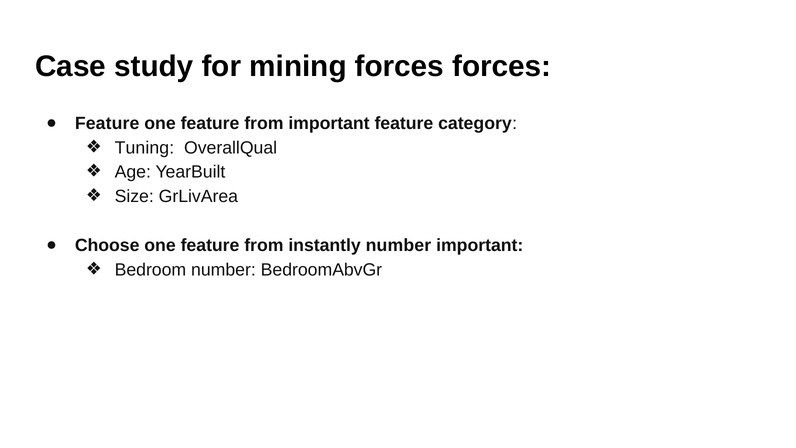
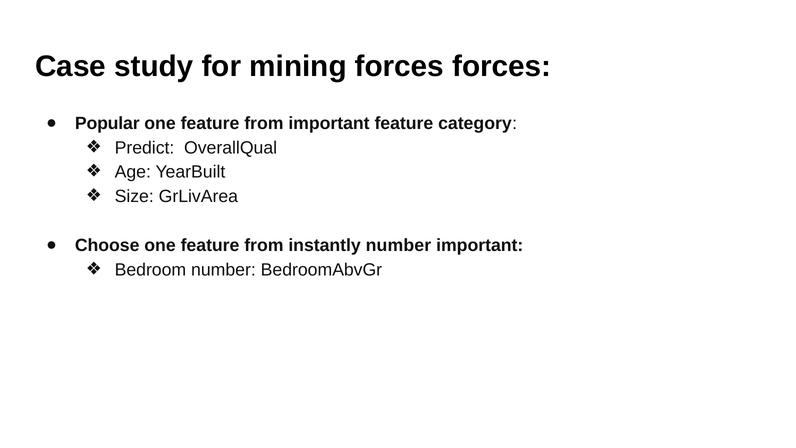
Feature: Feature -> Popular (107, 123)
Tuning: Tuning -> Predict (145, 148)
